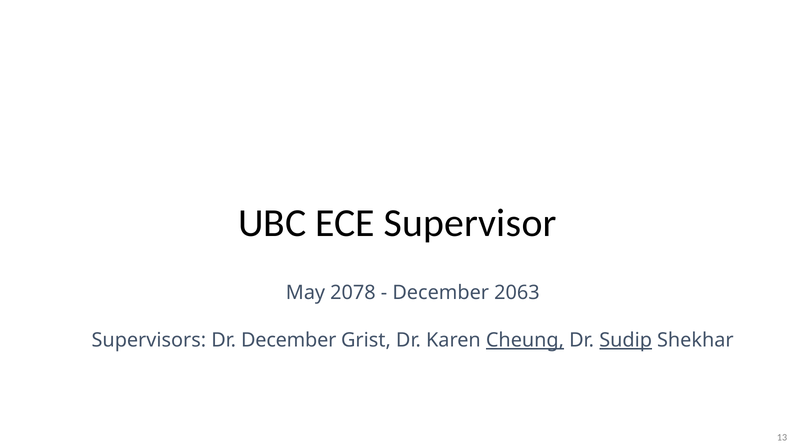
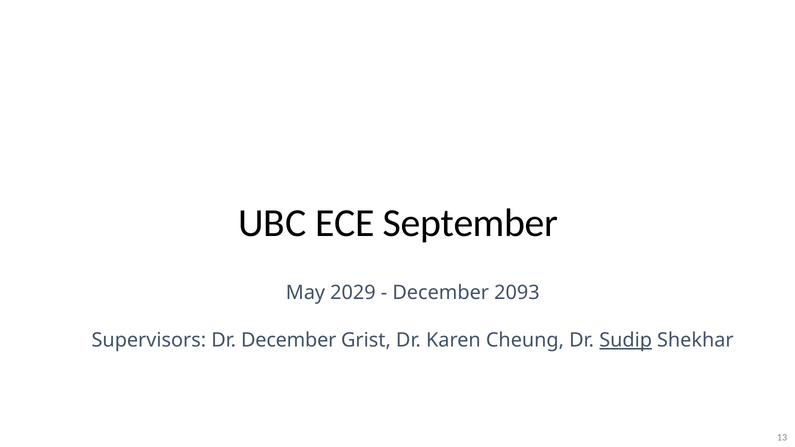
Supervisor: Supervisor -> September (470, 223)
2078: 2078 -> 2029 (353, 293)
2063: 2063 -> 2093 (517, 293)
Cheung underline: present -> none (525, 340)
